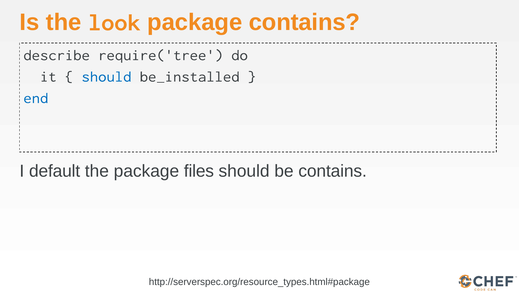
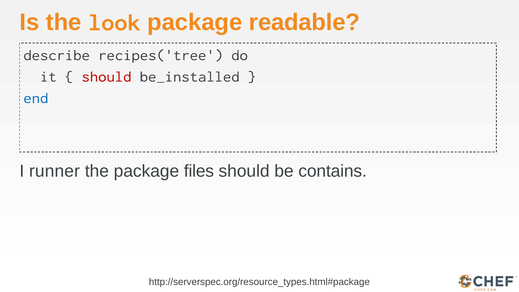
package contains: contains -> readable (304, 22)
require('tree: require('tree -> recipes('tree (161, 55)
should colour: blue -> red (106, 77)
default: default -> runner (54, 171)
